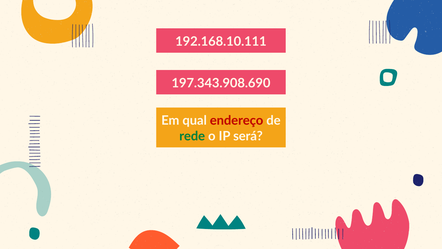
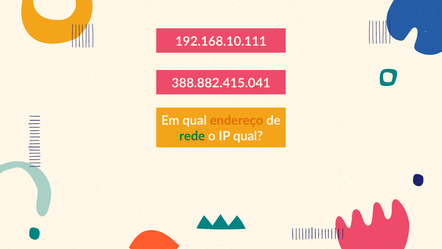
197.343.908.690: 197.343.908.690 -> 388.882.415.041 (221, 83)
endereço colour: red -> orange (237, 120)
IP será: será -> qual (248, 136)
